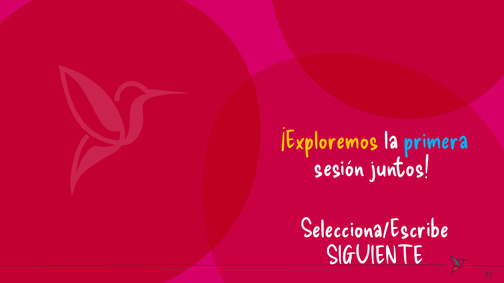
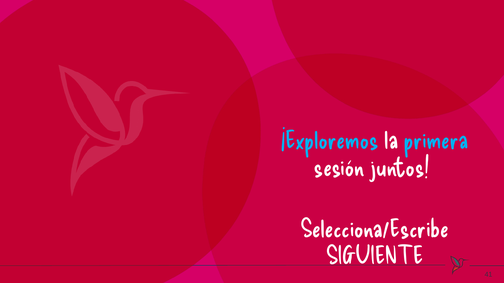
¡Exploremos colour: yellow -> light blue (330, 141)
